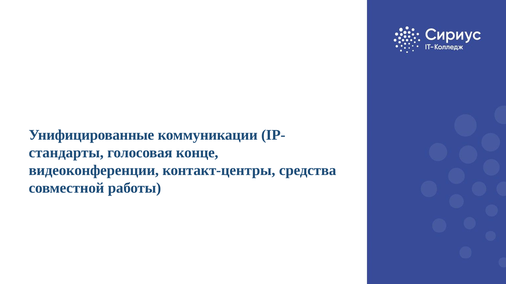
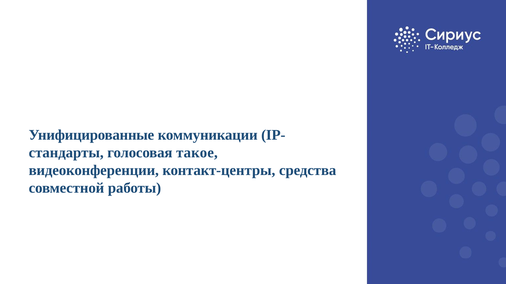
конце: конце -> такое (197, 153)
